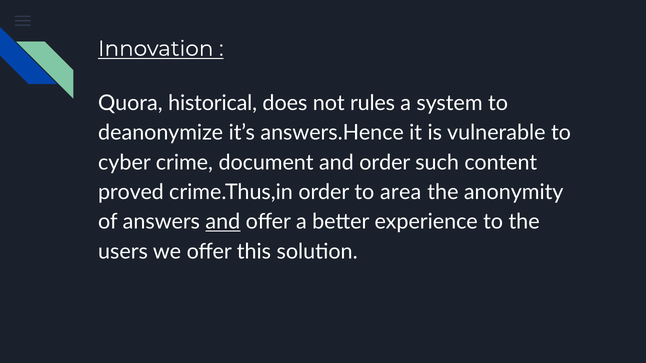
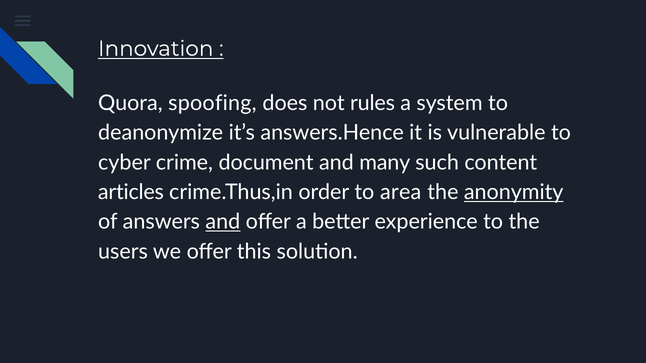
historical: historical -> spoofing (212, 103)
and order: order -> many (385, 163)
proved: proved -> articles (131, 192)
anonymity underline: none -> present (514, 192)
